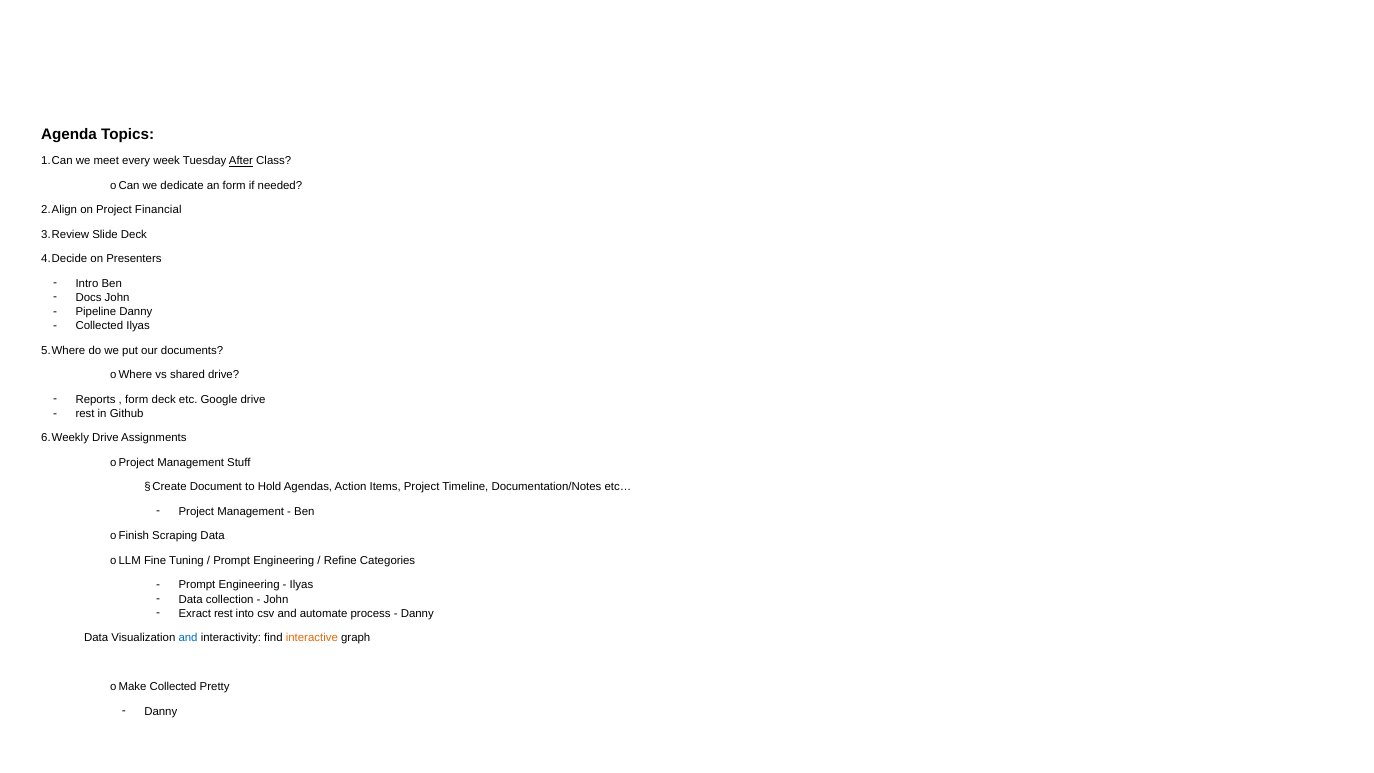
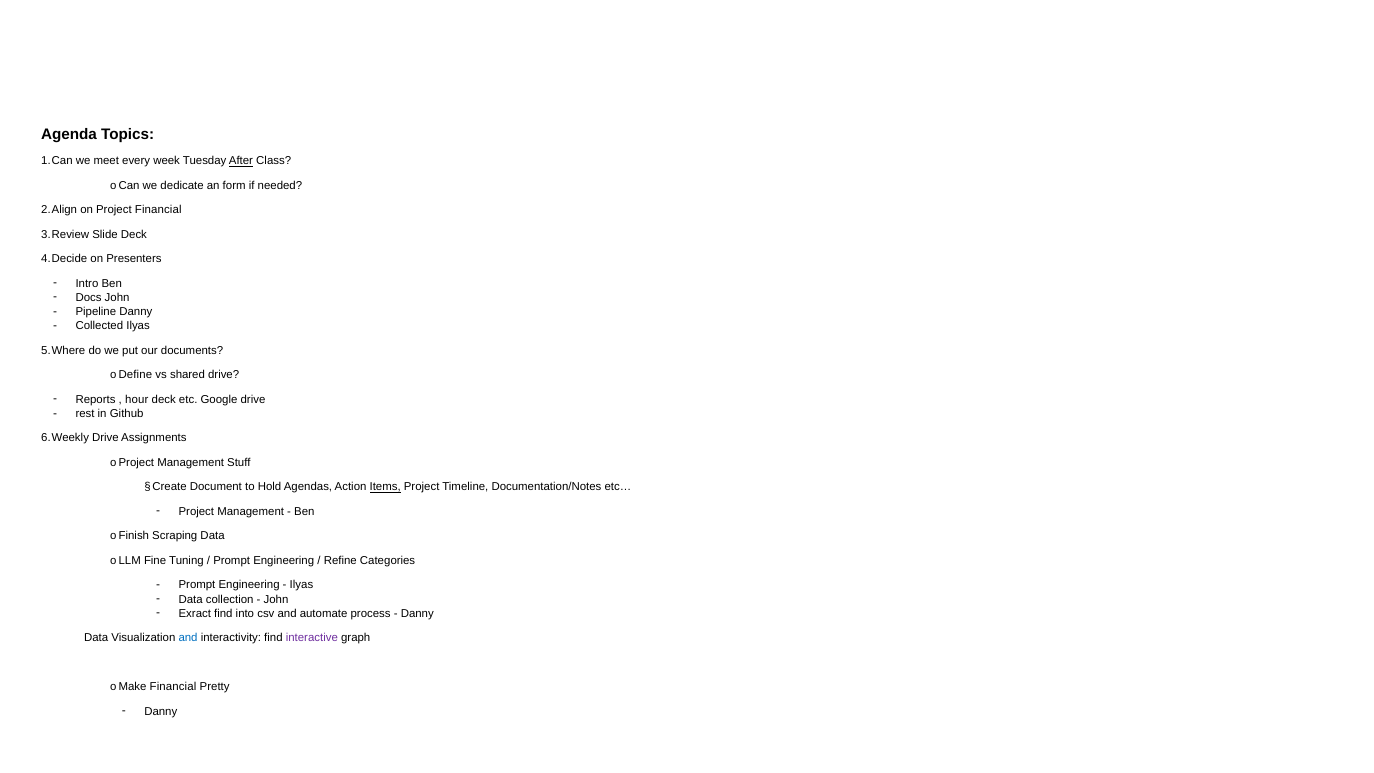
o Where: Where -> Define (135, 375)
form: form -> hour (137, 399)
Items underline: none -> present (385, 487)
Exract rest: rest -> find (223, 613)
interactive colour: orange -> purple (312, 638)
Make Collected: Collected -> Financial (173, 687)
